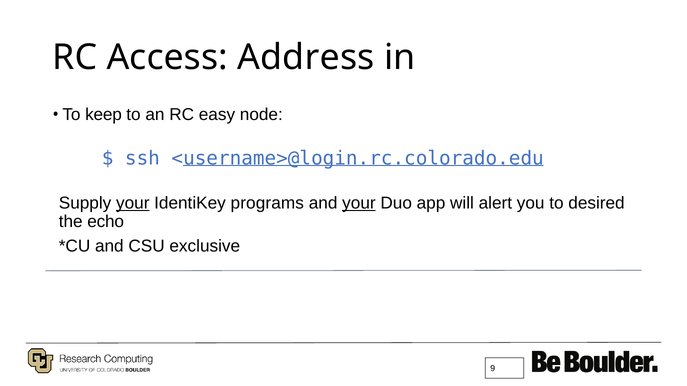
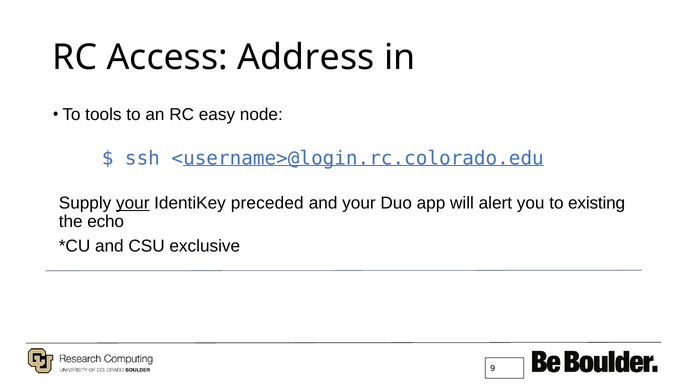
keep: keep -> tools (103, 115)
programs: programs -> preceded (267, 203)
your underline: present -> none (359, 203)
desired: desired -> existing (597, 203)
